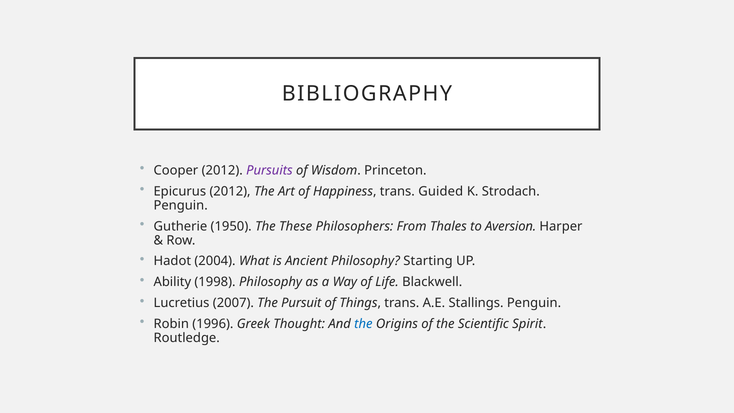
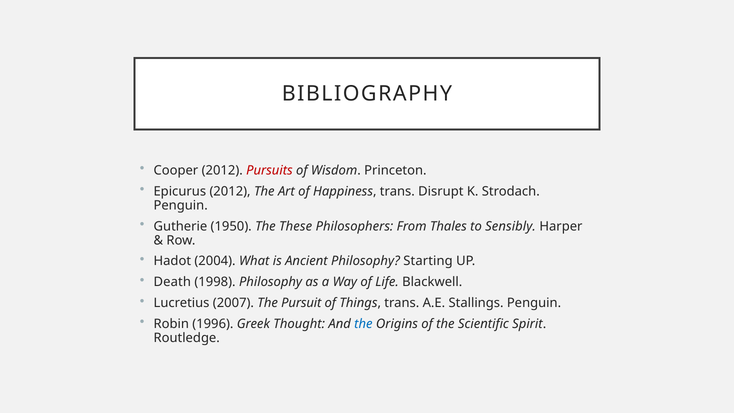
Pursuits colour: purple -> red (269, 170)
Guided: Guided -> Disrupt (441, 191)
Aversion: Aversion -> Sensibly (511, 226)
Ability: Ability -> Death (172, 282)
